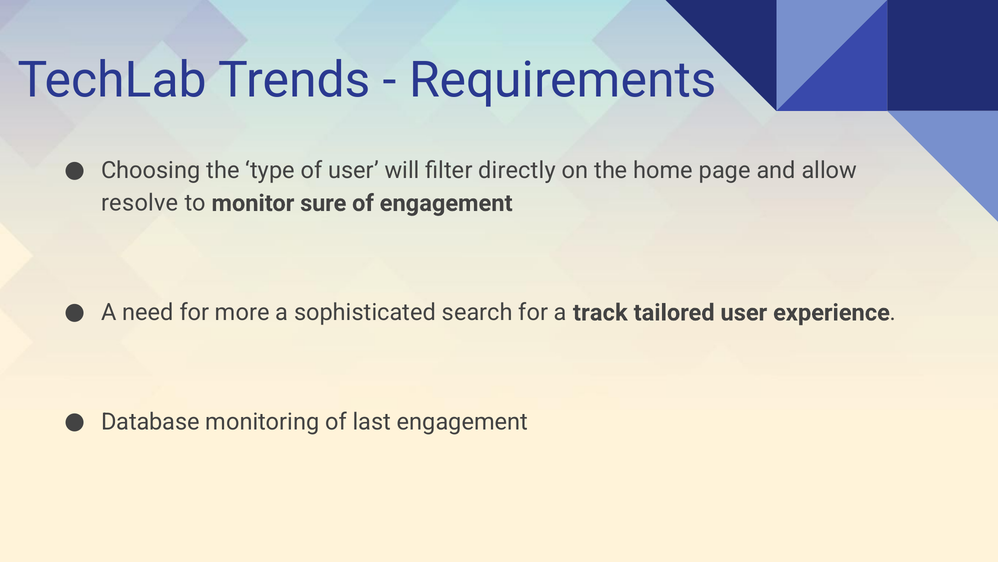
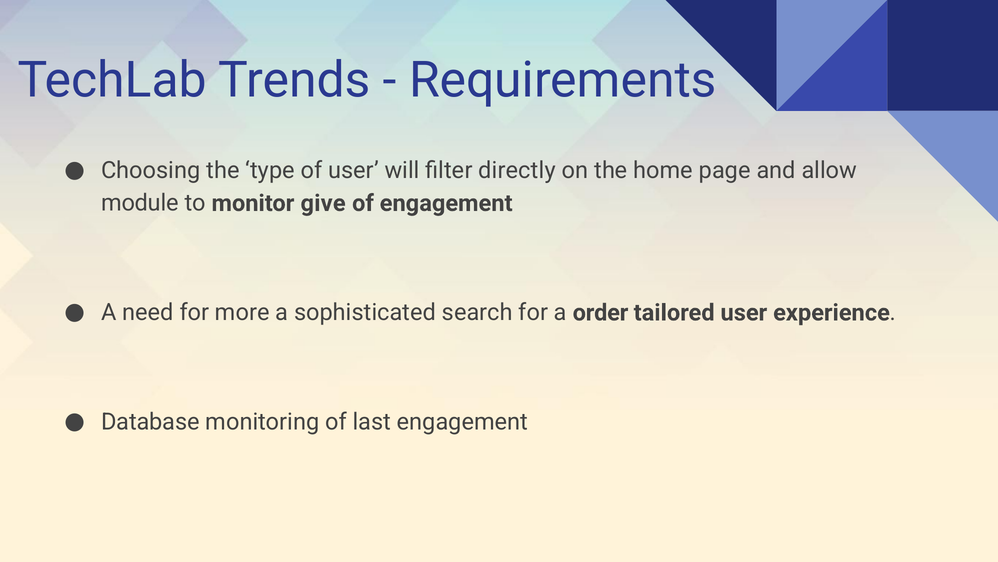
resolve: resolve -> module (140, 203)
sure: sure -> give (323, 203)
track: track -> order (600, 312)
